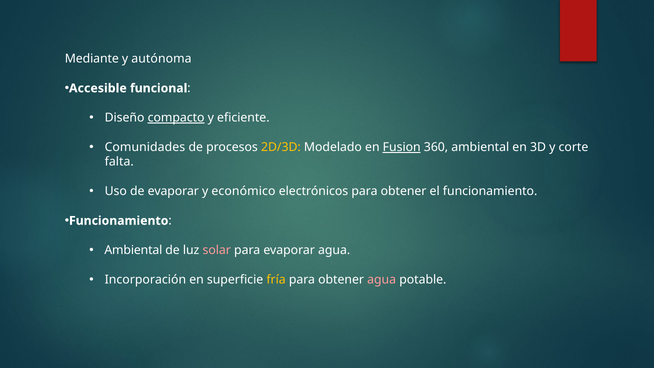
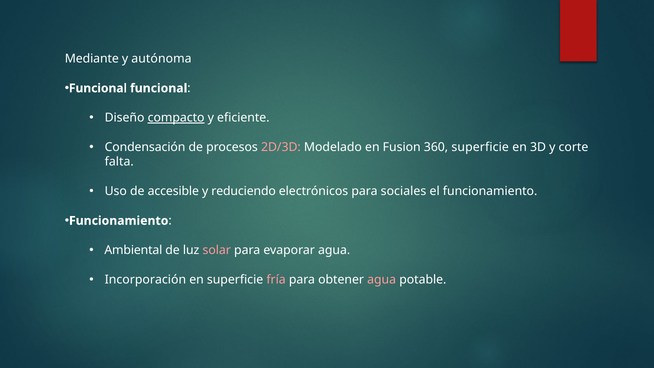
Accesible: Accesible -> Funcional (98, 88)
Comunidades: Comunidades -> Condensación (145, 147)
2D/3D colour: yellow -> pink (281, 147)
Fusion underline: present -> none (402, 147)
360 ambiental: ambiental -> superficie (480, 147)
de evaporar: evaporar -> accesible (173, 191)
económico: económico -> reduciendo (244, 191)
electrónicos para obtener: obtener -> sociales (404, 191)
fría colour: yellow -> pink (276, 280)
